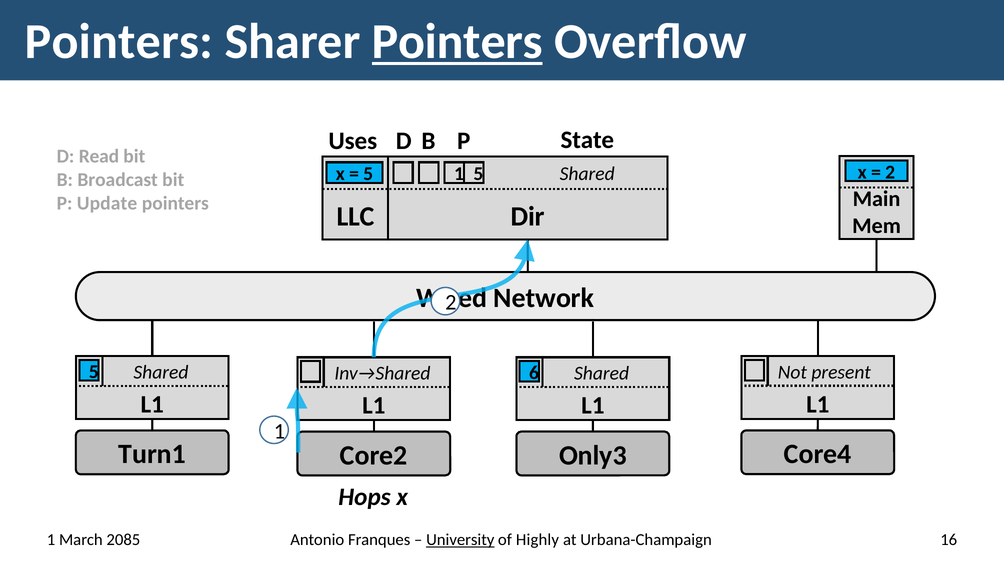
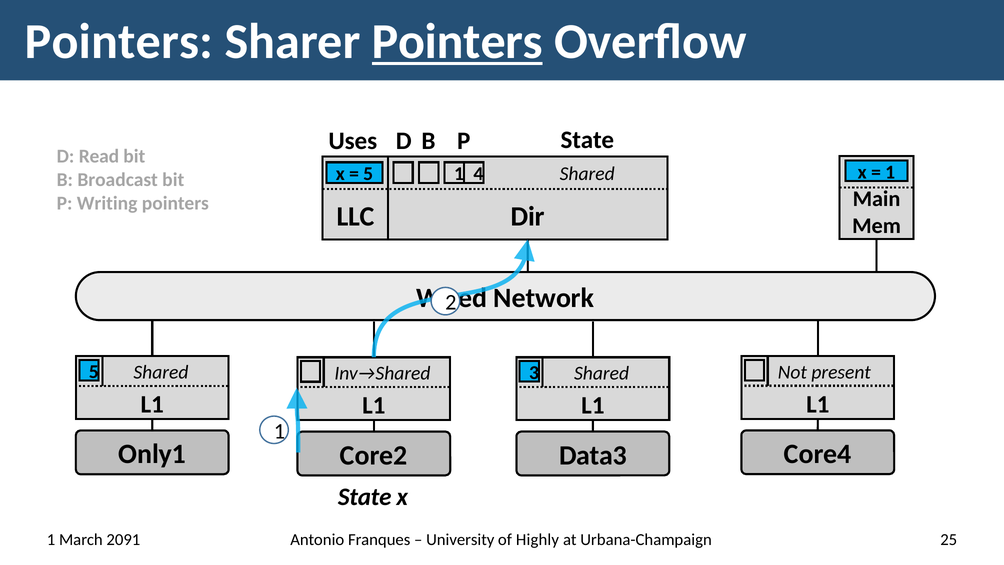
2: 2 -> 1 (890, 172)
1 5: 5 -> 4 (478, 174)
Update: Update -> Writing (107, 203)
6: 6 -> 3 (534, 373)
Turn1: Turn1 -> Only1 (152, 454)
Only3: Only3 -> Data3 (593, 455)
Hops: Hops -> State (365, 497)
2085: 2085 -> 2091 (123, 540)
University underline: present -> none (460, 540)
16: 16 -> 25 (949, 539)
